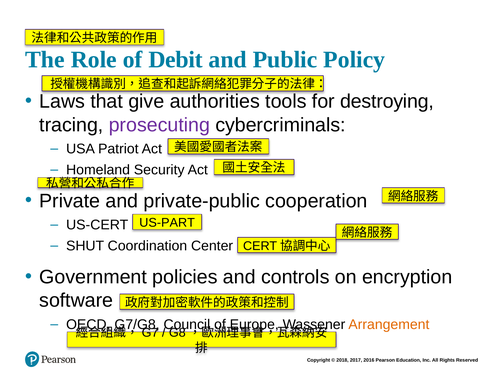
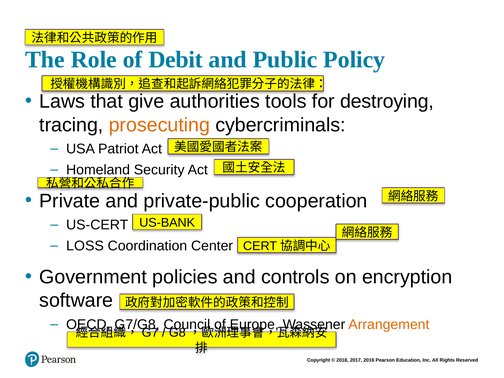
prosecuting colour: purple -> orange (159, 125)
US-PART: US-PART -> US-BANK (167, 223)
SHUT: SHUT -> LOSS (85, 246)
